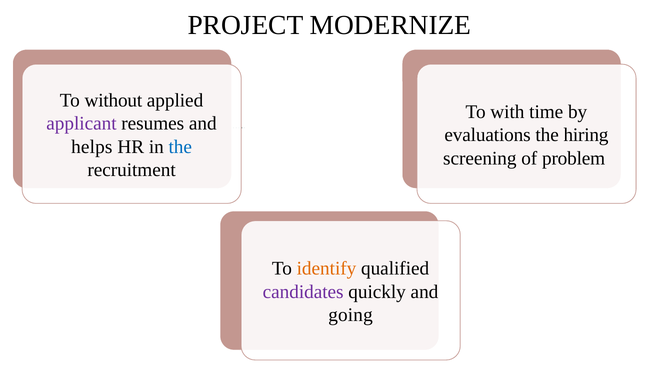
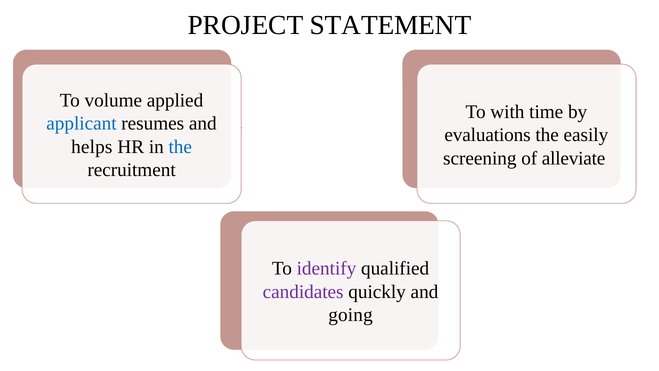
MODERNIZE: MODERNIZE -> STATEMENT (391, 25)
without: without -> volume (113, 100)
applicant colour: purple -> blue (81, 123)
hiring: hiring -> easily (586, 135)
problem: problem -> alleviate (574, 158)
identify colour: orange -> purple (327, 268)
